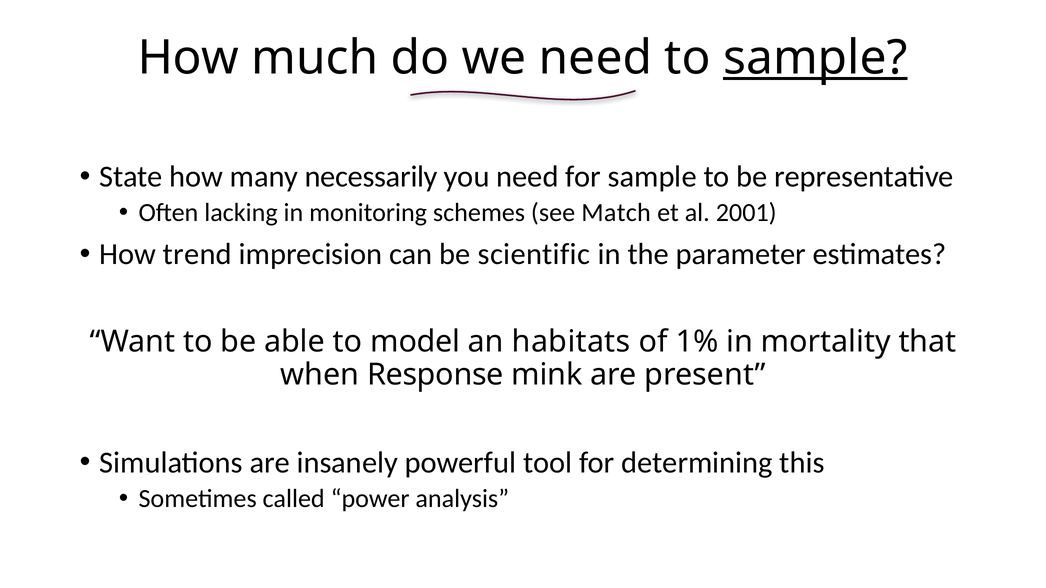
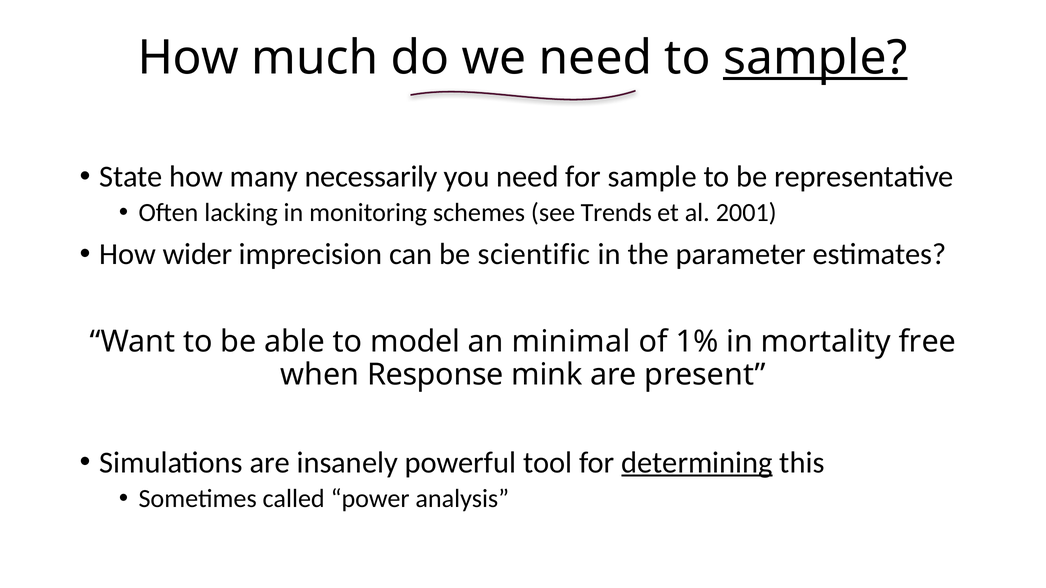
Match: Match -> Trends (616, 213)
trend: trend -> wider (198, 254)
habitats: habitats -> minimal (571, 342)
that: that -> free (927, 342)
determining underline: none -> present (697, 463)
